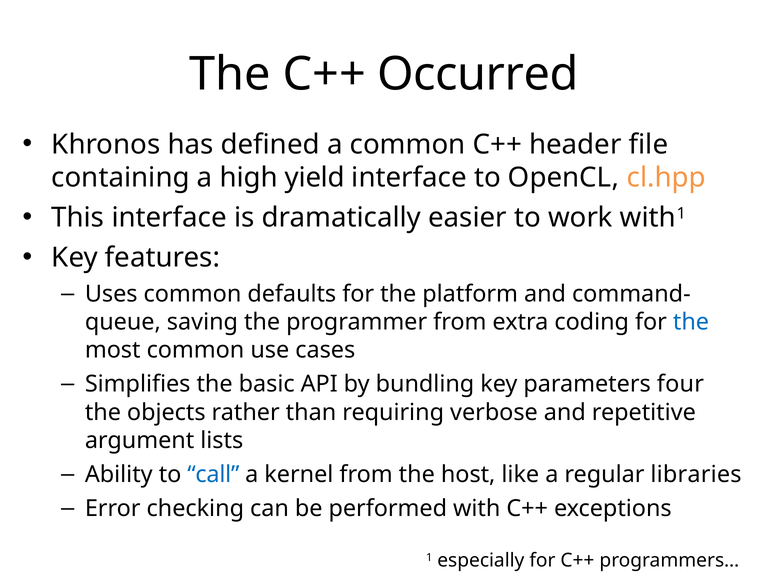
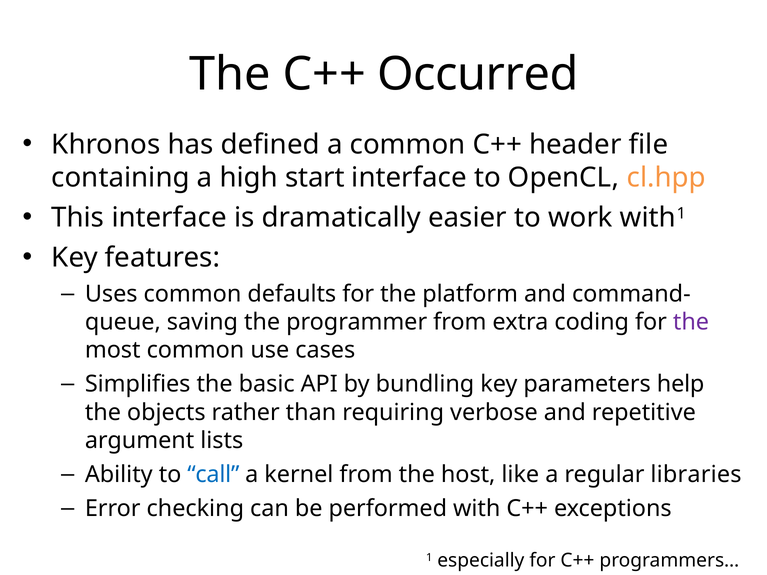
yield: yield -> start (315, 178)
the colour: blue -> purple (691, 322)
four: four -> help (681, 384)
